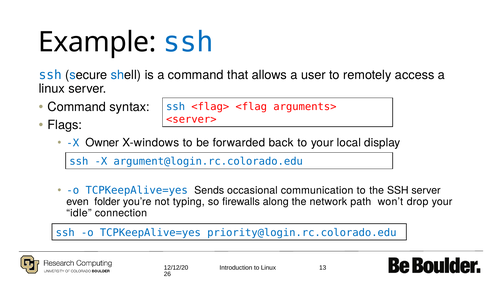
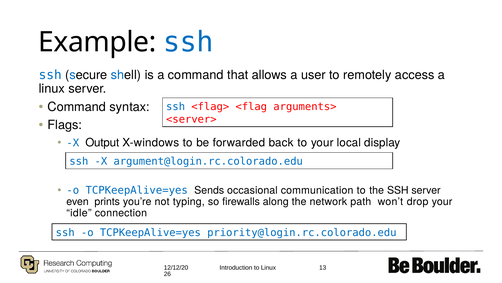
Owner: Owner -> Output (102, 142)
folder: folder -> prints (107, 201)
